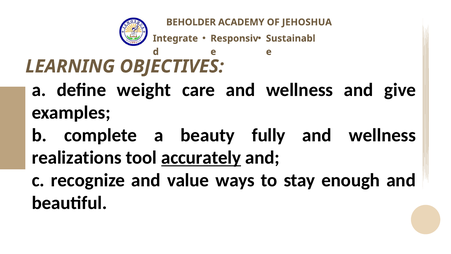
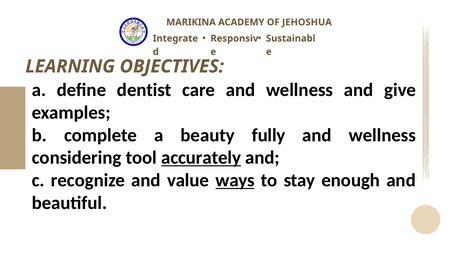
BEHOLDER: BEHOLDER -> MARIKINA (191, 22)
weight: weight -> dentist (144, 90)
realizations: realizations -> considering (77, 158)
ways underline: none -> present (235, 180)
